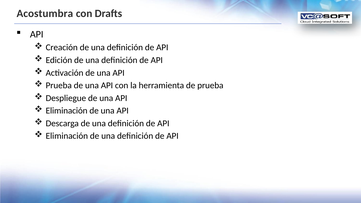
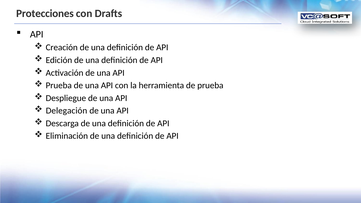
Acostumbra: Acostumbra -> Protecciones (45, 14)
Eliminación: Eliminación -> Delegación (67, 111)
